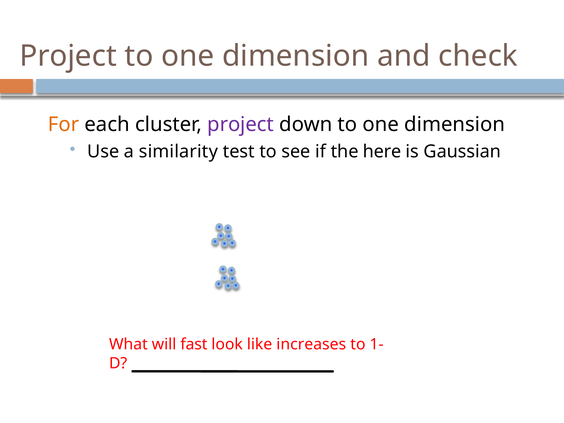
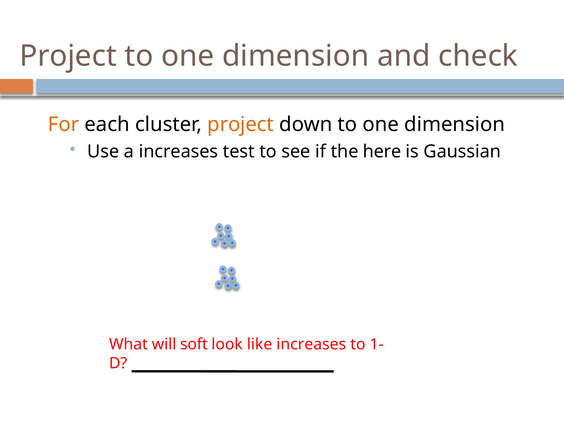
project colour: purple -> orange (241, 125)
a similarity: similarity -> increases (179, 152)
fast: fast -> soft (194, 344)
